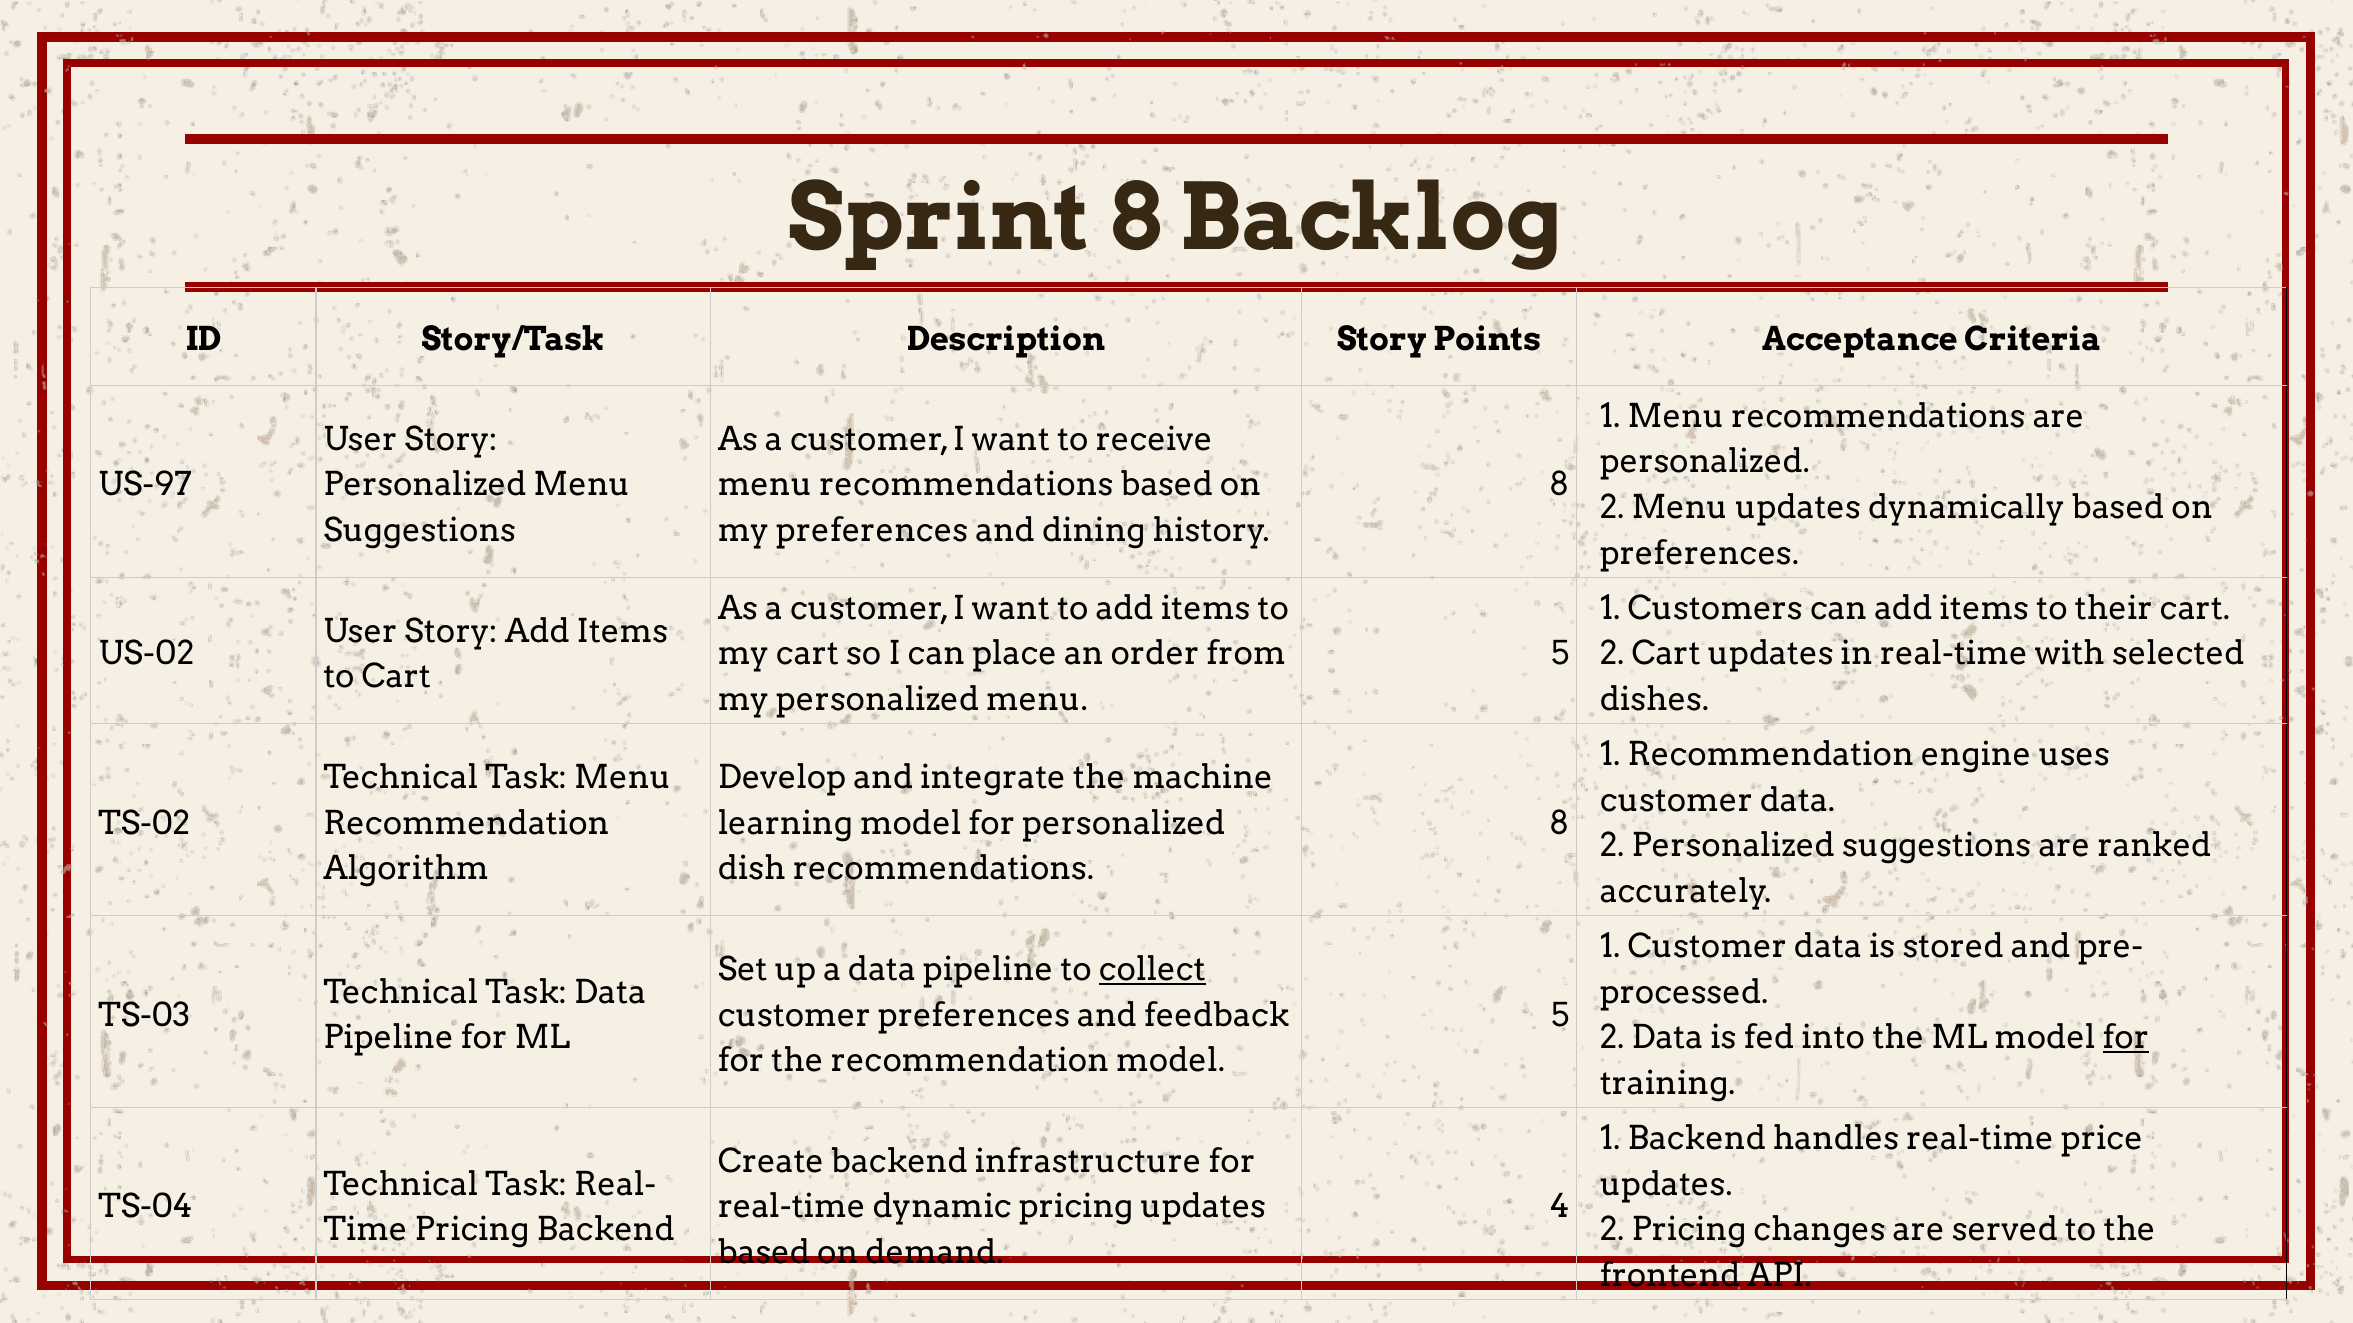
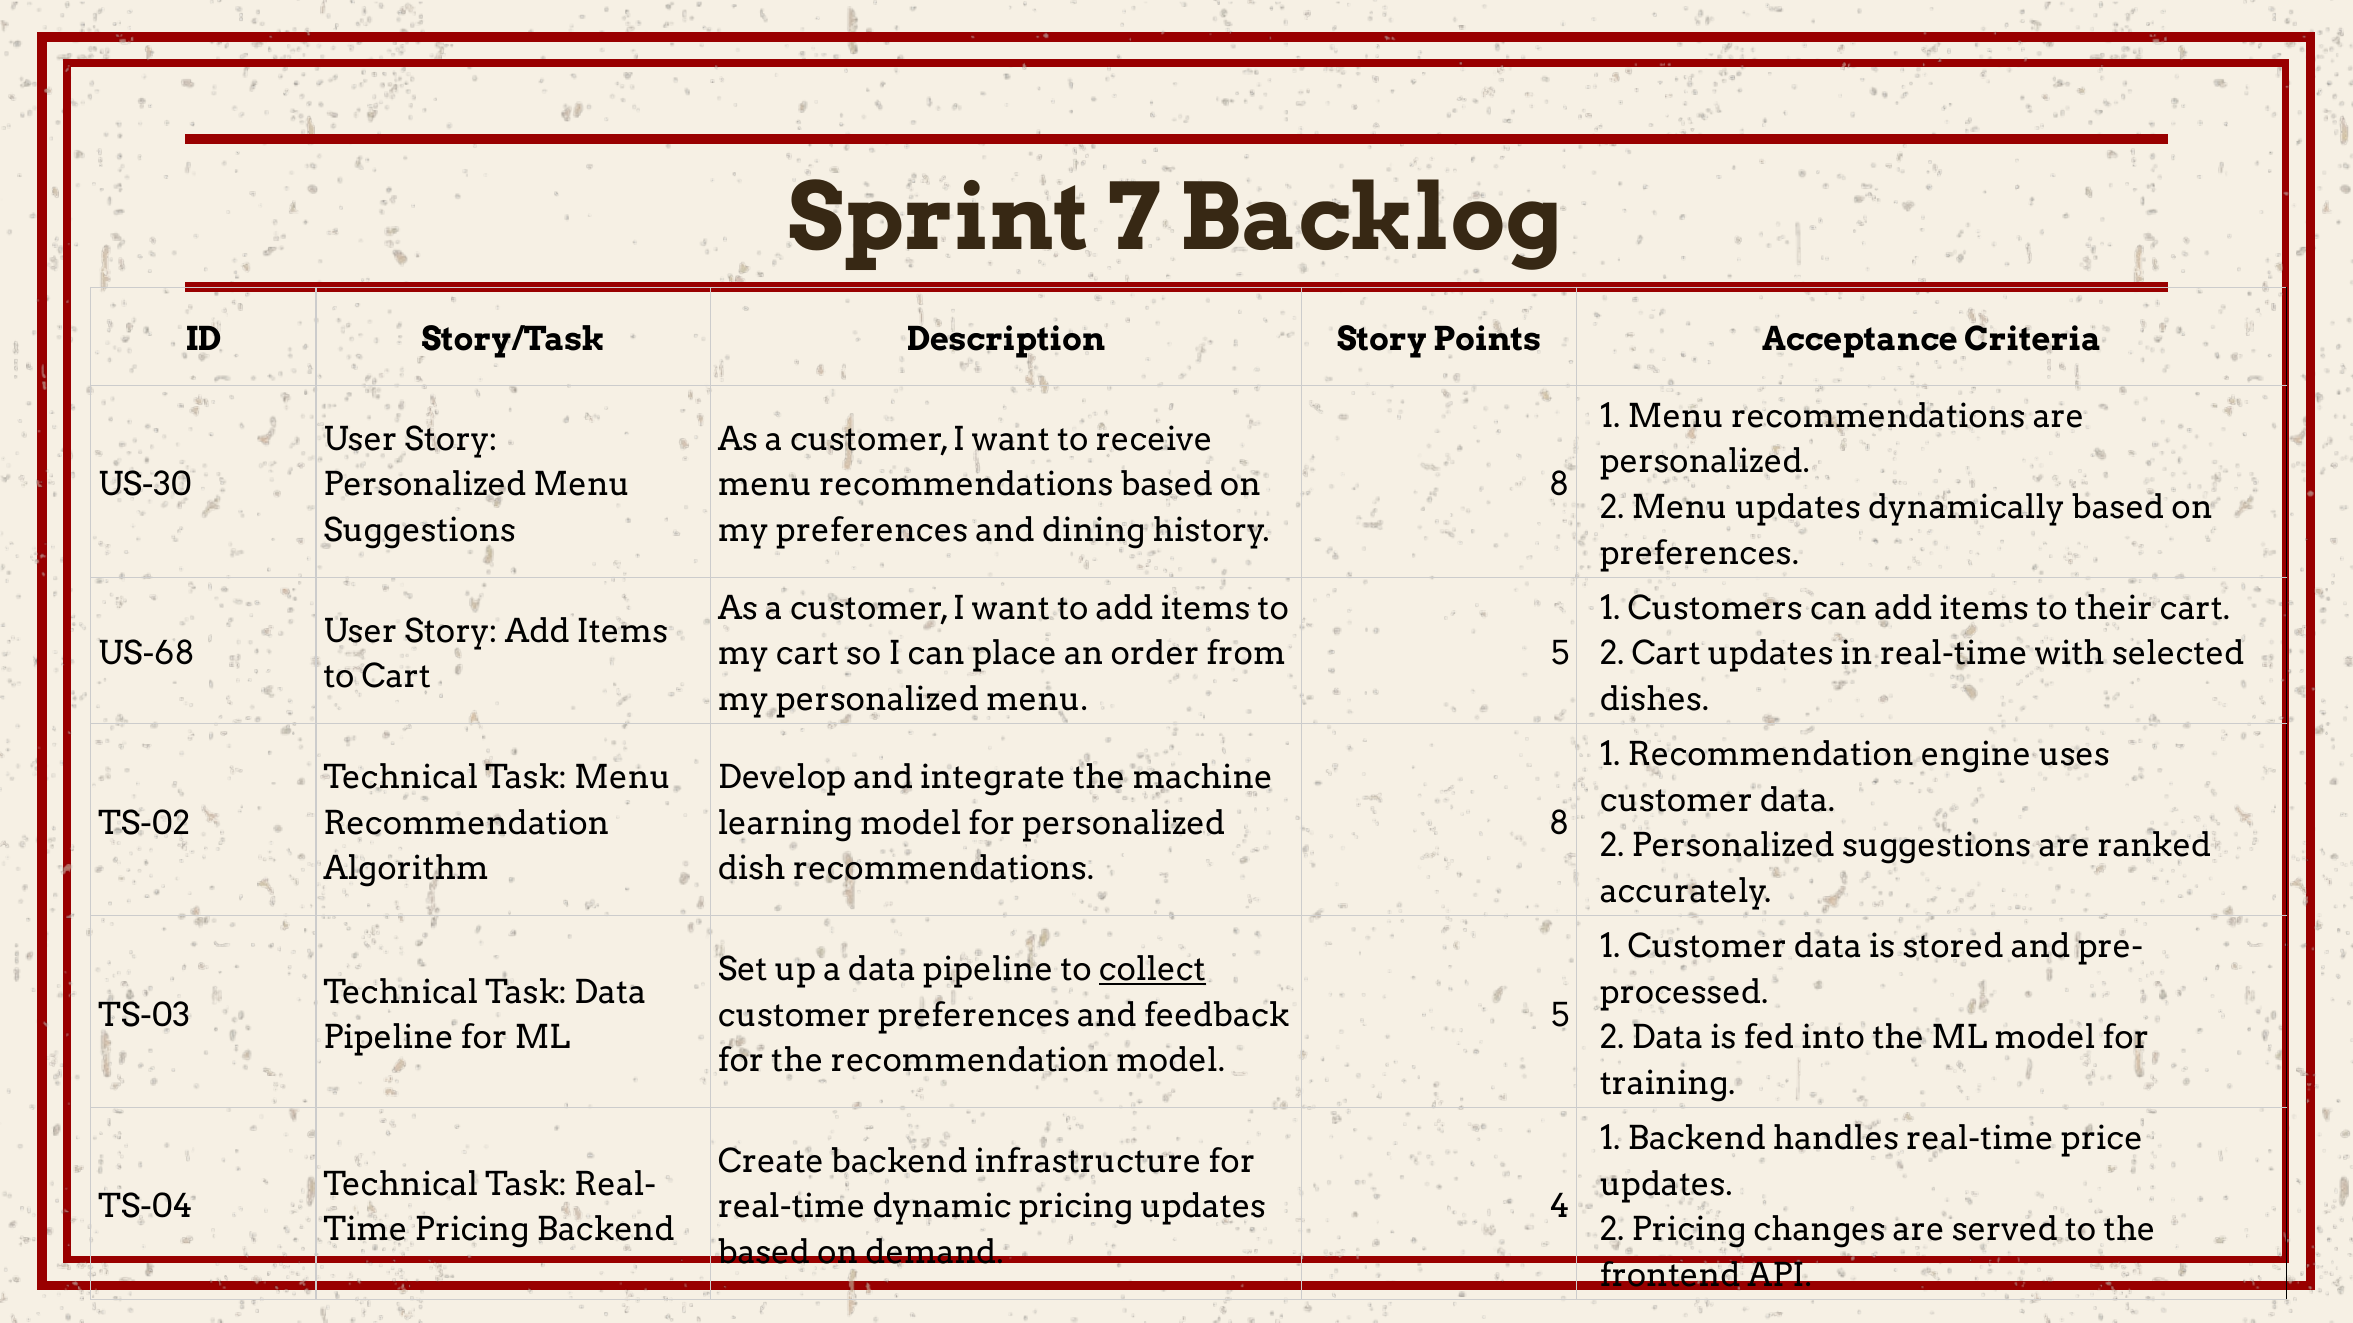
Sprint 8: 8 -> 7 (1135, 220)
US-97: US-97 -> US-30 (145, 485)
US-02: US-02 -> US-68 (147, 654)
for underline: present -> none (2126, 1039)
